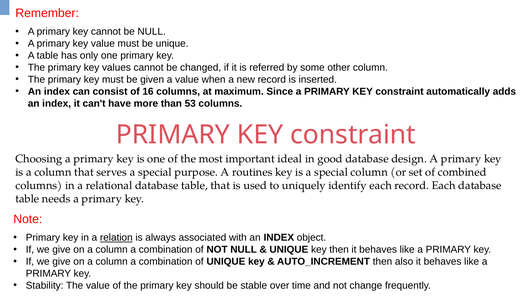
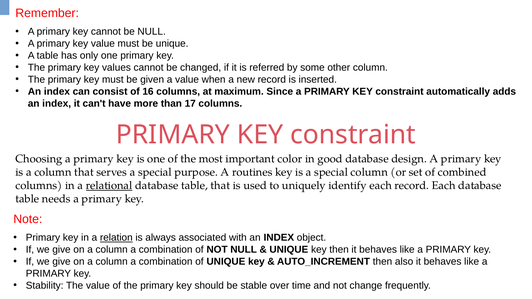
53: 53 -> 17 (190, 104)
ideal: ideal -> color (290, 159)
relational underline: none -> present (109, 186)
